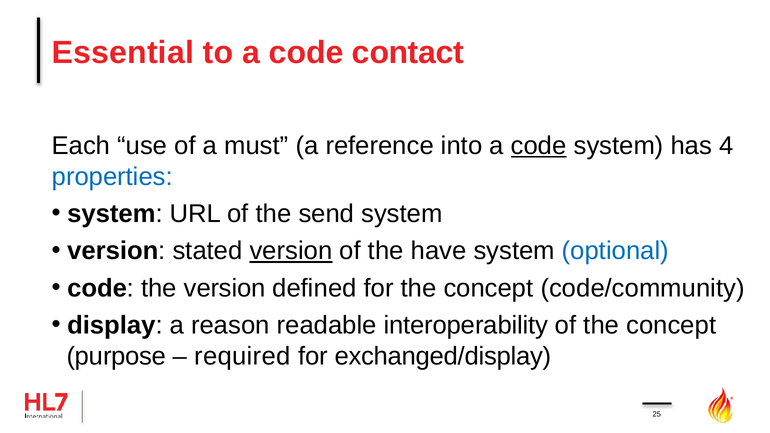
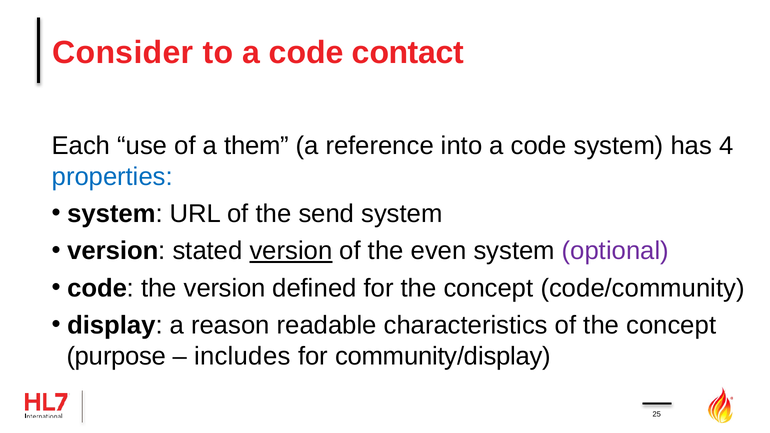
Essential: Essential -> Consider (123, 53)
must: must -> them (256, 146)
code underline: present -> none (539, 146)
have: have -> even (439, 251)
optional colour: blue -> purple (615, 251)
interoperability: interoperability -> characteristics (466, 326)
required: required -> includes (242, 356)
exchanged/display: exchanged/display -> community/display (443, 356)
